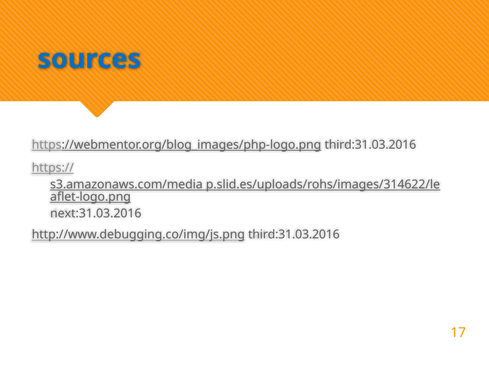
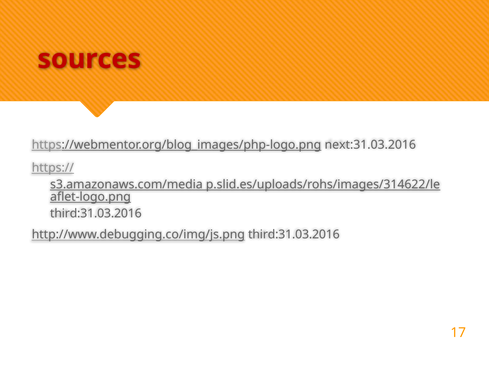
sources colour: blue -> red (89, 59)
https://webmentor.org/blog_images/php-logo.png third:31.03.2016: third:31.03.2016 -> next:31.03.2016 (370, 145)
next:31.03.2016: next:31.03.2016 -> third:31.03.2016 (96, 213)
